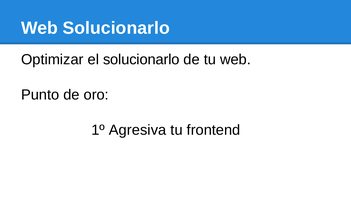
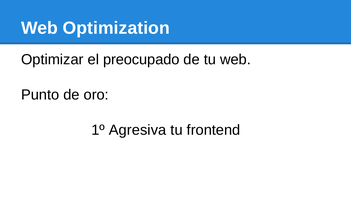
Web Solucionarlo: Solucionarlo -> Optimization (116, 28)
el solucionarlo: solucionarlo -> preocupado (141, 59)
